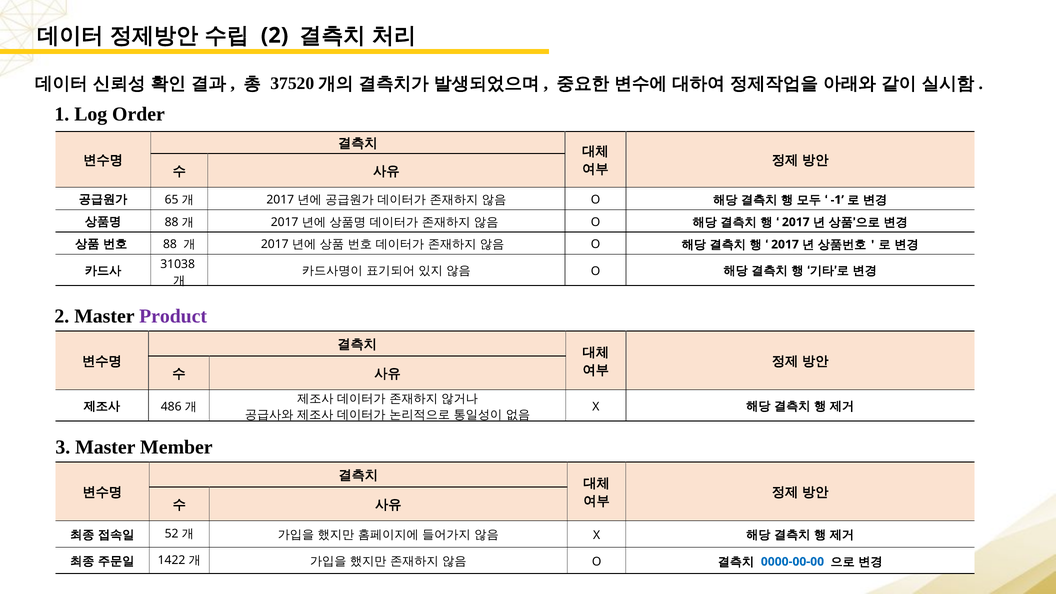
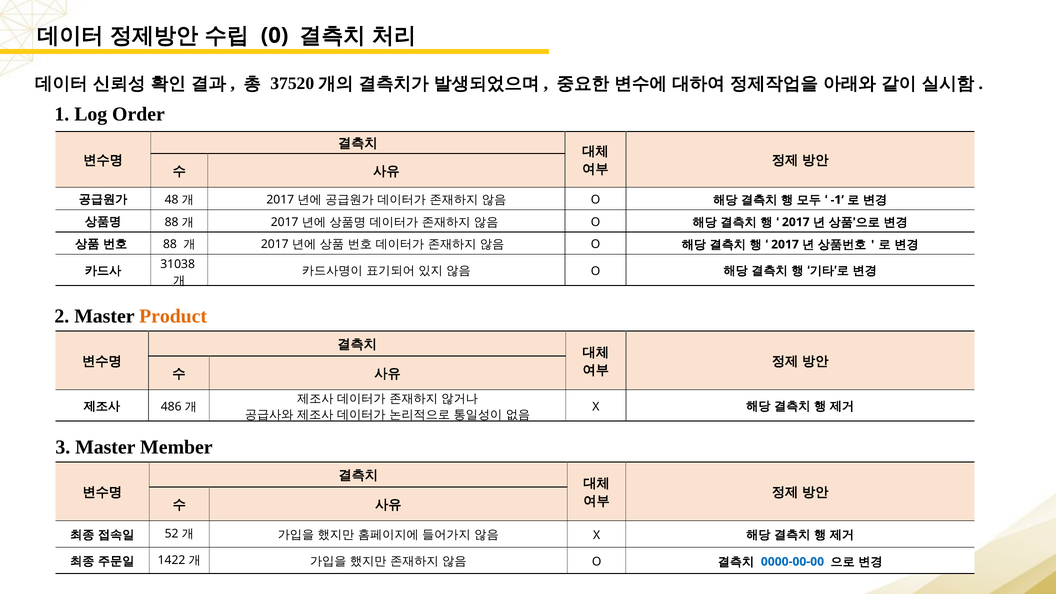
2: 2 -> 0 (275, 35)
65: 65 -> 48 (172, 200)
Product colour: purple -> orange (173, 316)
